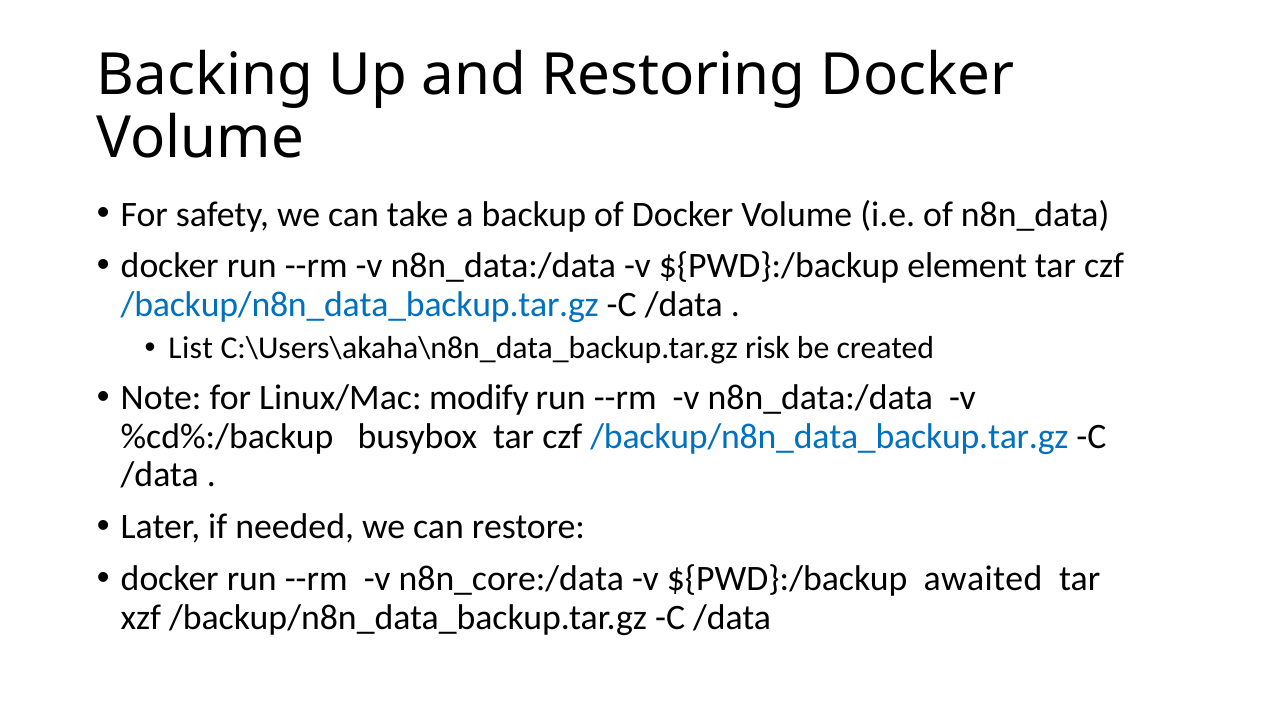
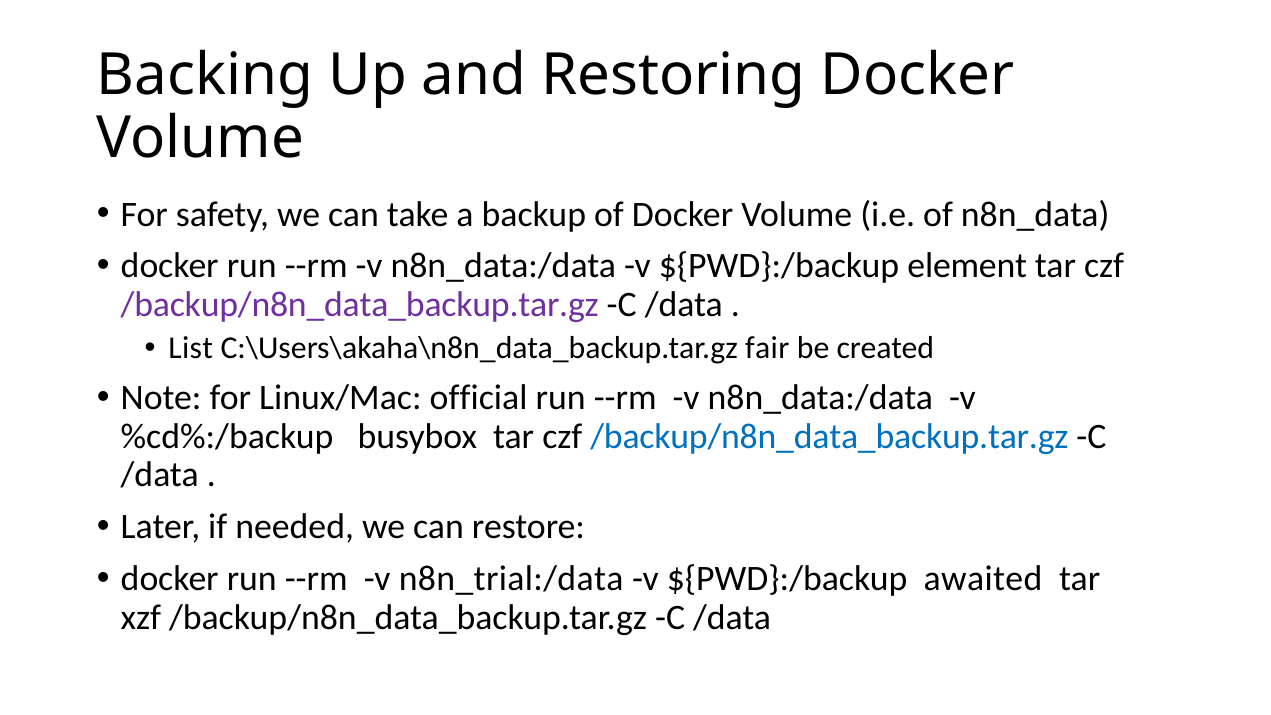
/backup/n8n_data_backup.tar.gz colour: blue -> purple (360, 305)
risk: risk -> fair (767, 348)
modify: modify -> official (479, 398)
n8n_core:/data: n8n_core:/data -> n8n_trial:/data (511, 579)
